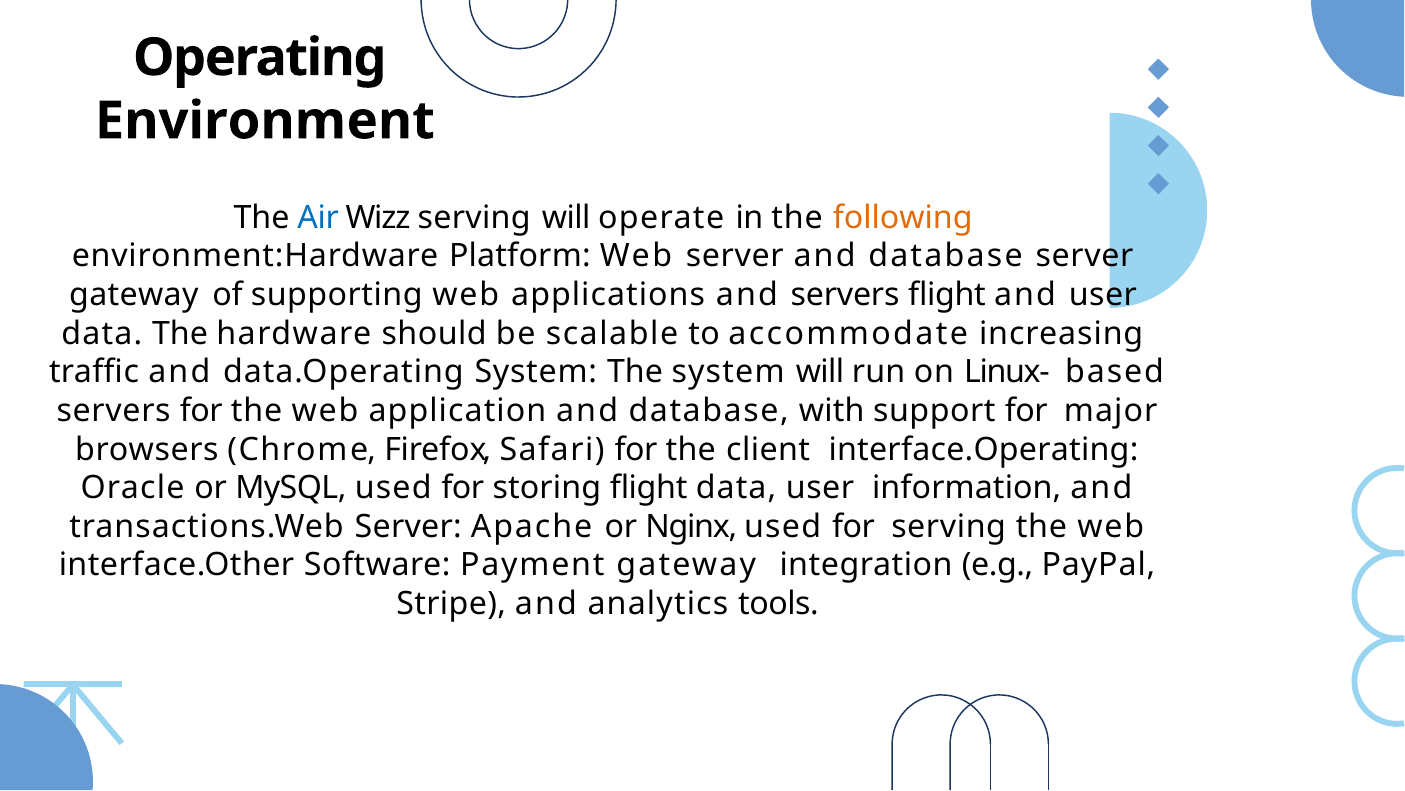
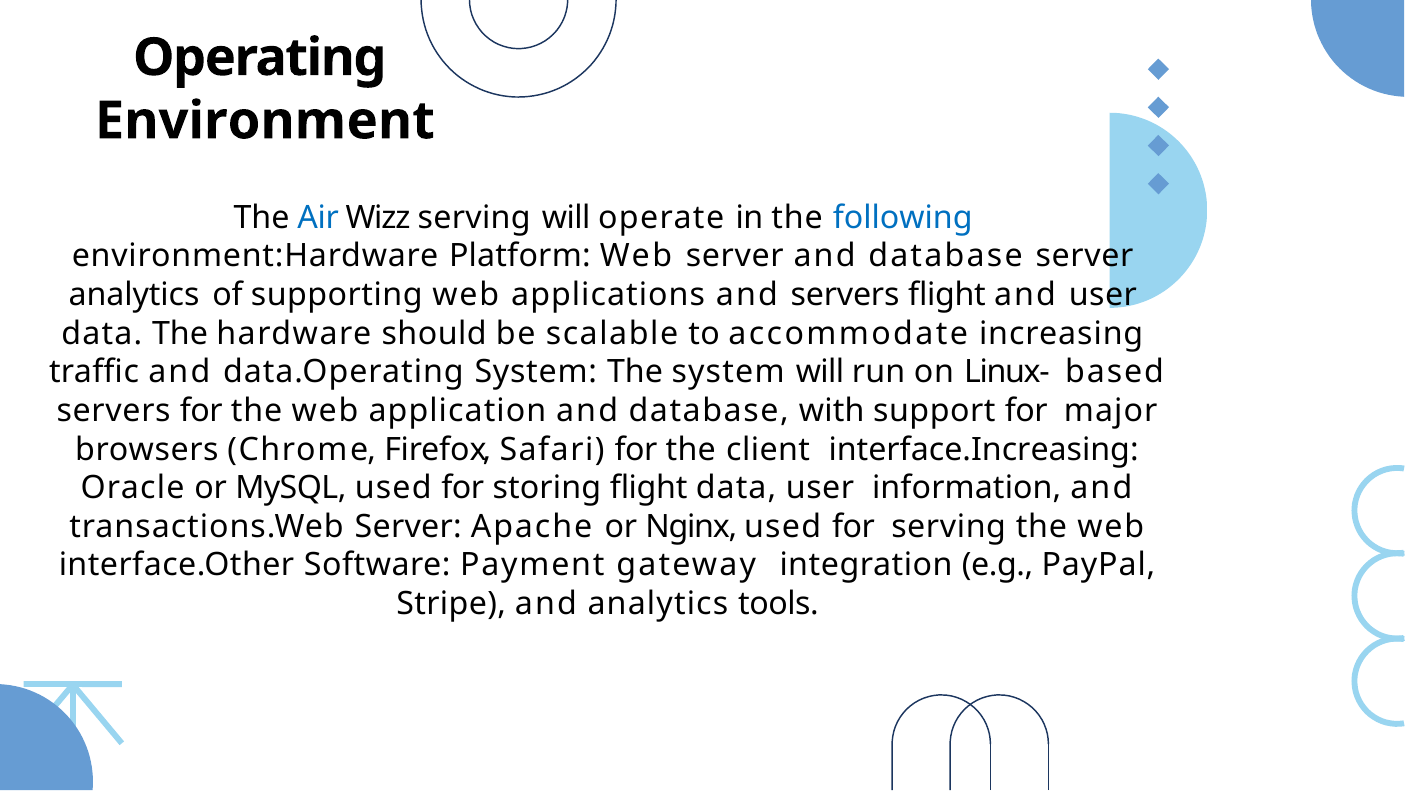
following colour: orange -> blue (903, 218)
gateway: gateway -> analytics (134, 295)
interface.Operating: interface.Operating -> interface.Increasing (984, 449)
